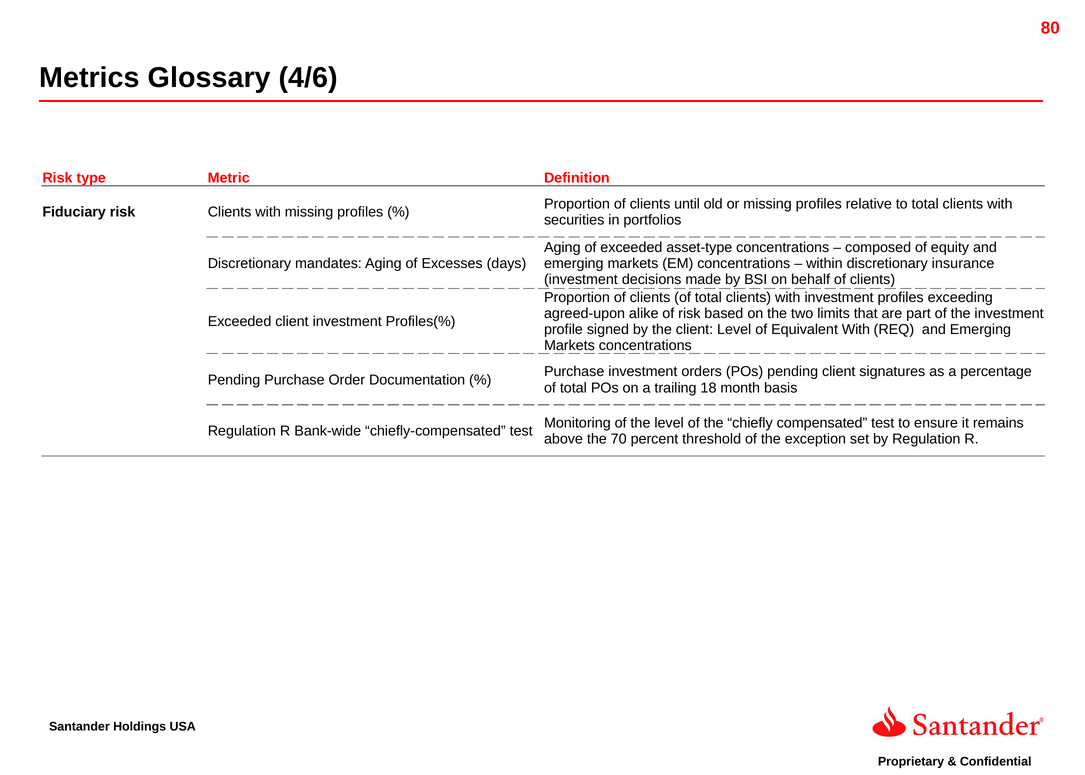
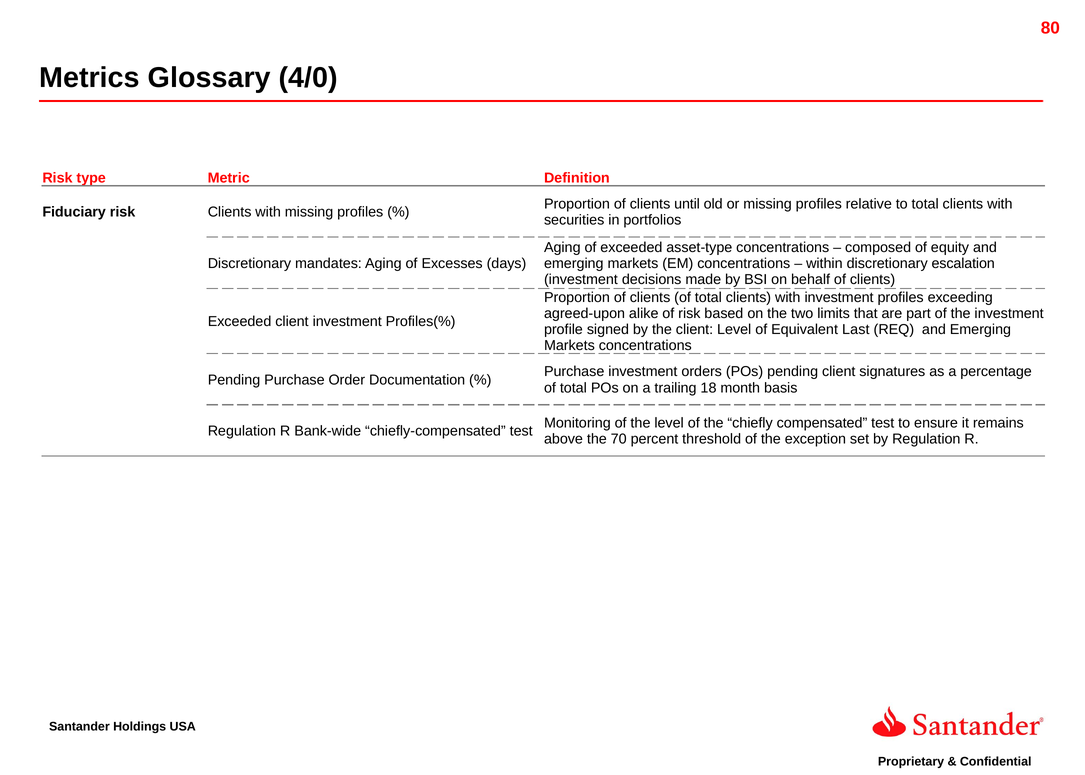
4/6: 4/6 -> 4/0 (308, 78)
insurance: insurance -> escalation (963, 263)
Equivalent With: With -> Last (856, 330)
